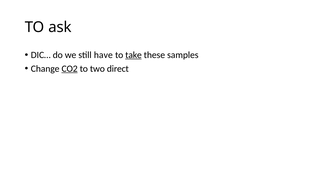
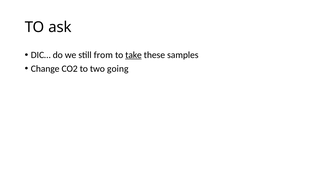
have: have -> from (103, 55)
CO2 underline: present -> none (70, 69)
direct: direct -> going (118, 69)
